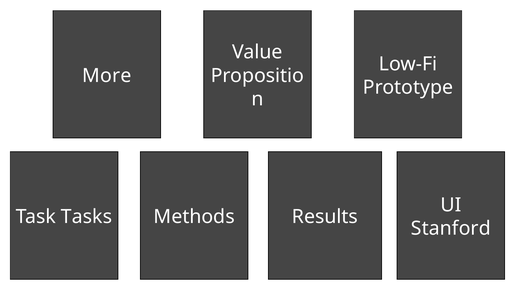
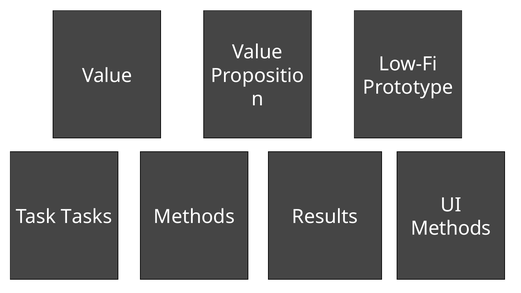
More: More -> Value (107, 76)
Stanford: Stanford -> Methods (451, 229)
